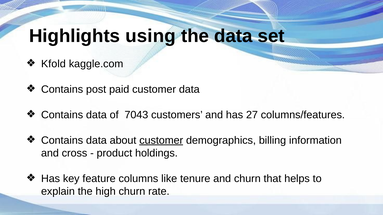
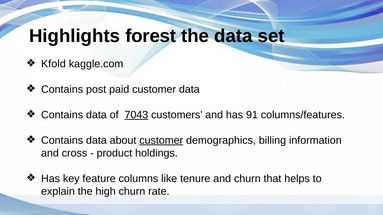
using: using -> forest (151, 36)
7043 underline: none -> present (136, 115)
27: 27 -> 91 (252, 115)
